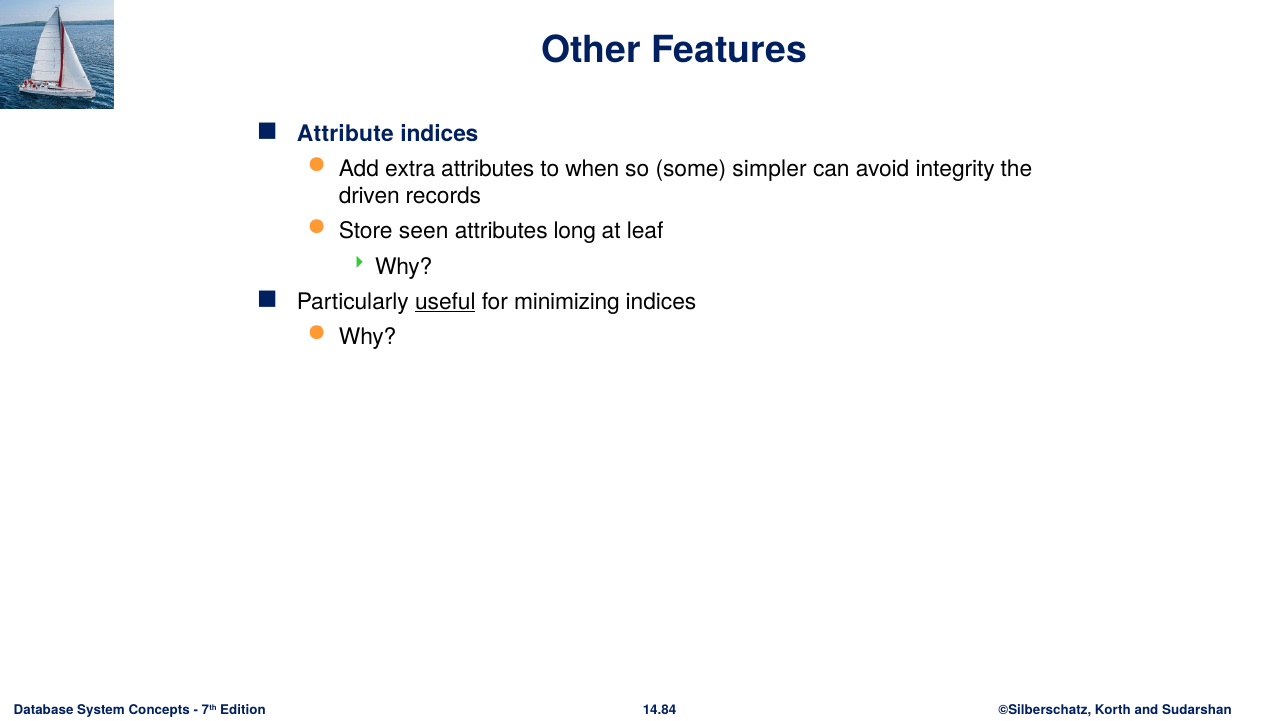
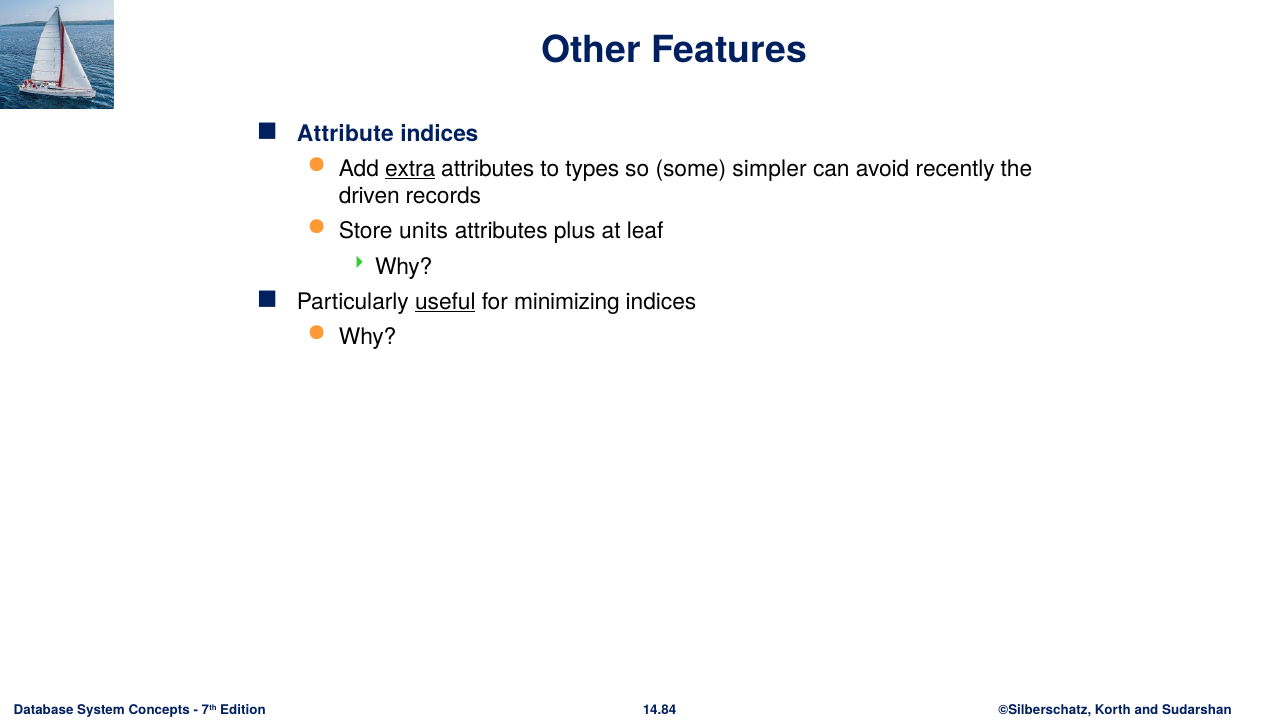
extra underline: none -> present (410, 169)
when: when -> types (592, 169)
integrity: integrity -> recently (955, 169)
seen: seen -> units (424, 231)
long: long -> plus (575, 231)
